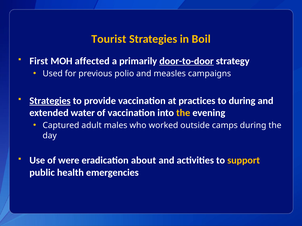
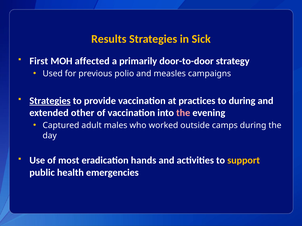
Tourist: Tourist -> Results (109, 39)
Boil: Boil -> Sick (201, 39)
door-to-door underline: present -> none (187, 61)
water: water -> other (83, 113)
the colour: yellow -> pink (183, 113)
were: were -> most (69, 161)
about: about -> hands (144, 161)
